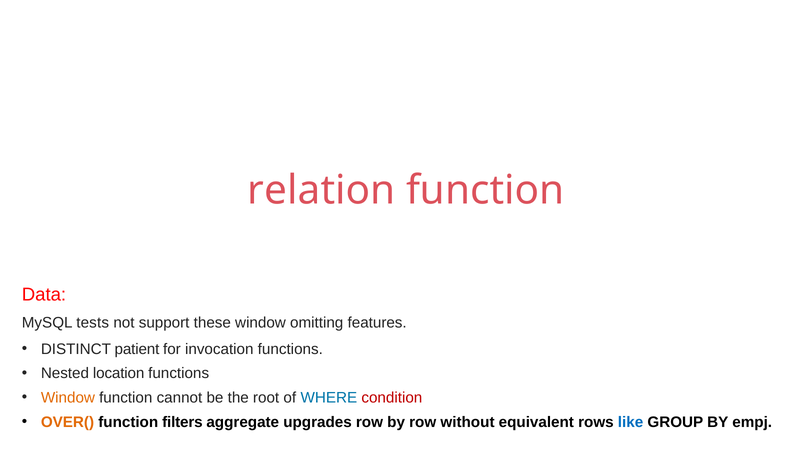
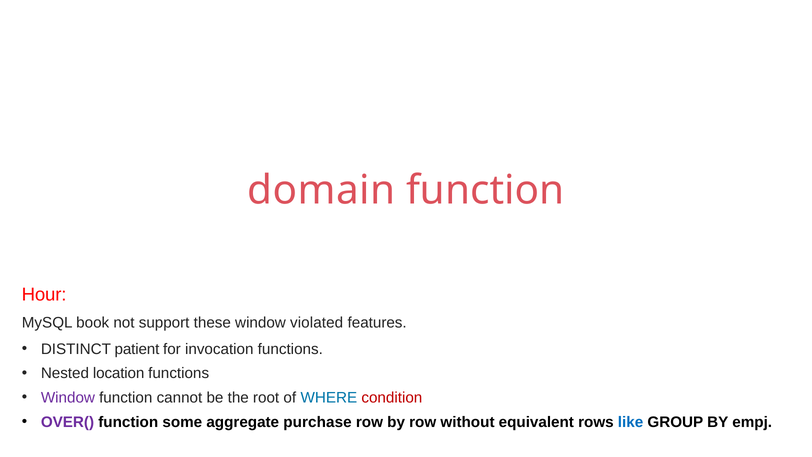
relation: relation -> domain (321, 190)
Data: Data -> Hour (44, 294)
tests: tests -> book (93, 322)
omitting: omitting -> violated (317, 322)
Window colour: orange -> purple (68, 398)
OVER( colour: orange -> purple (68, 422)
filters: filters -> some (182, 422)
upgrades: upgrades -> purchase (317, 422)
